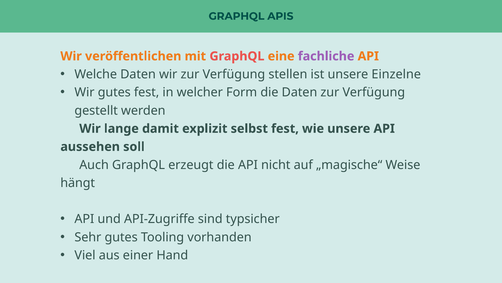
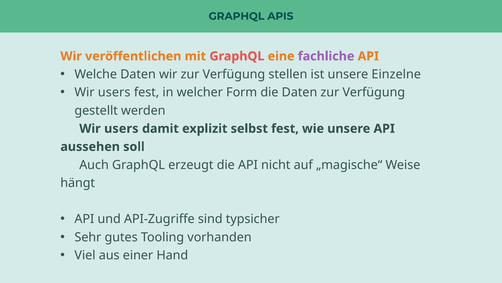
gutes: gutes -> users (114, 92)
lange: lange -> users (121, 128)
